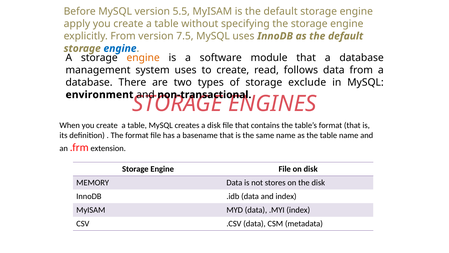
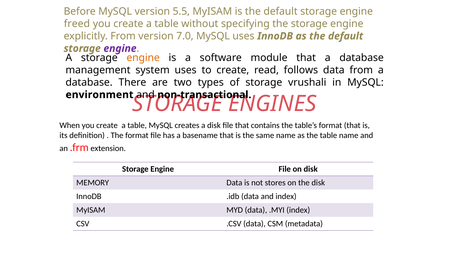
apply: apply -> freed (77, 24)
7.5: 7.5 -> 7.0 (185, 36)
engine colour: blue -> purple (120, 48)
exclude: exclude -> vrushali (307, 82)
